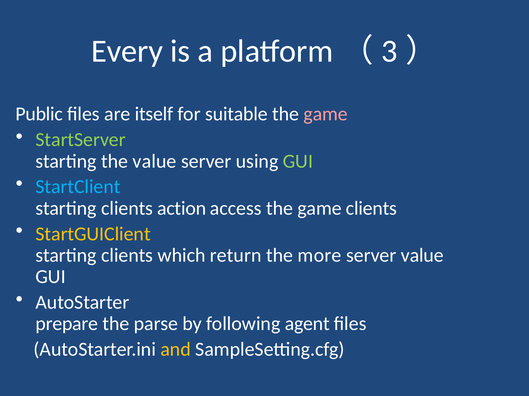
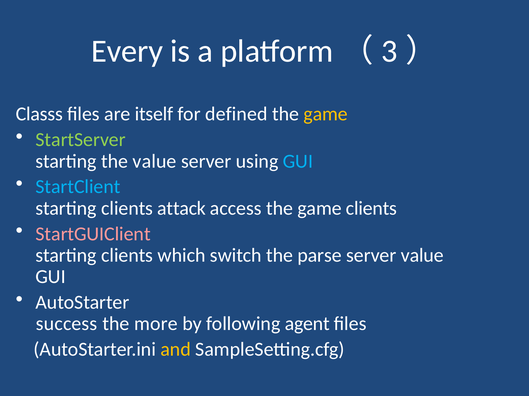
Public: Public -> Classs (39, 114)
suitable: suitable -> defined (236, 114)
game colour: pink -> yellow (326, 114)
GUI colour: light green -> light blue (298, 161)
action: action -> attack (182, 209)
StartGUIClient colour: yellow -> pink (93, 234)
return: return -> switch (236, 256)
more: more -> parse (320, 256)
prepare: prepare -> success (67, 324)
parse: parse -> more (156, 324)
